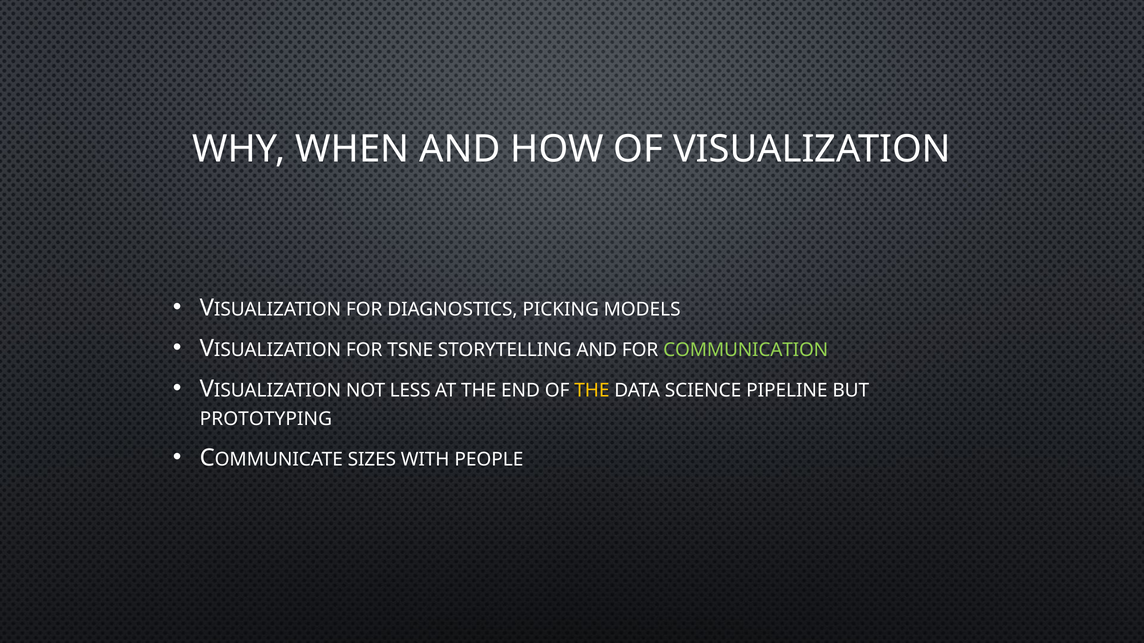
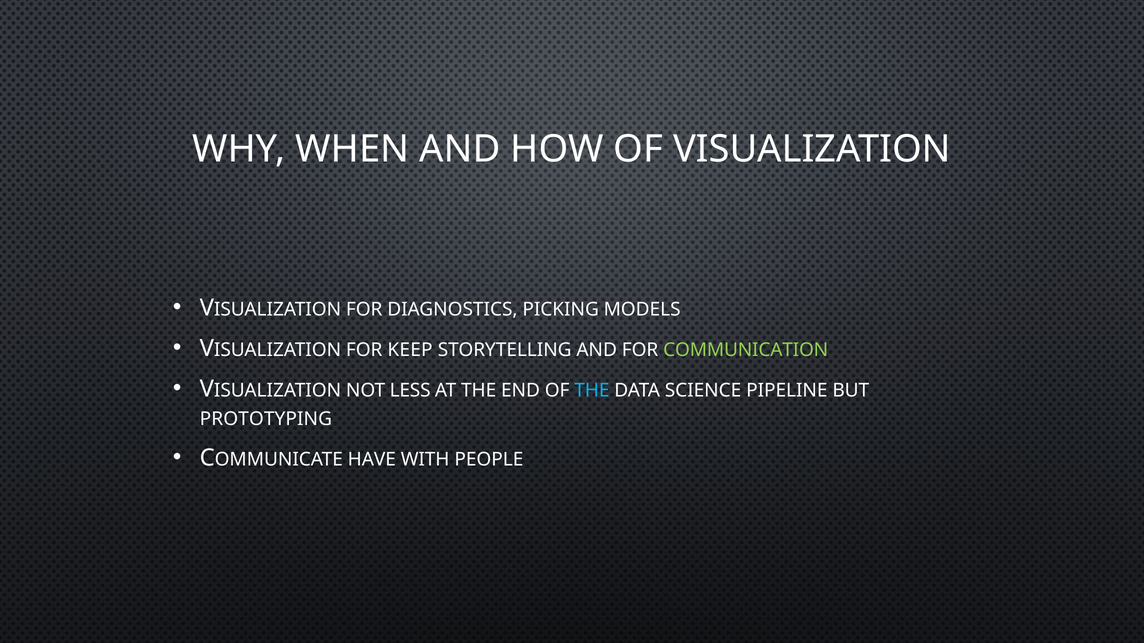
TSNE: TSNE -> KEEP (410, 350)
THE colour: yellow -> light blue (592, 391)
SIZES: SIZES -> HAVE (372, 460)
